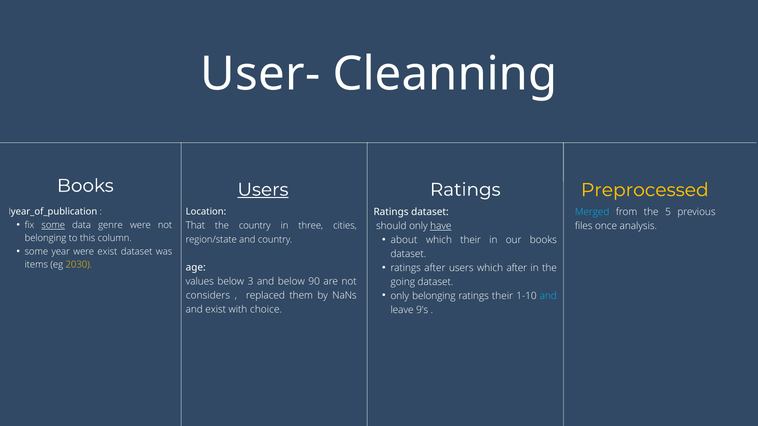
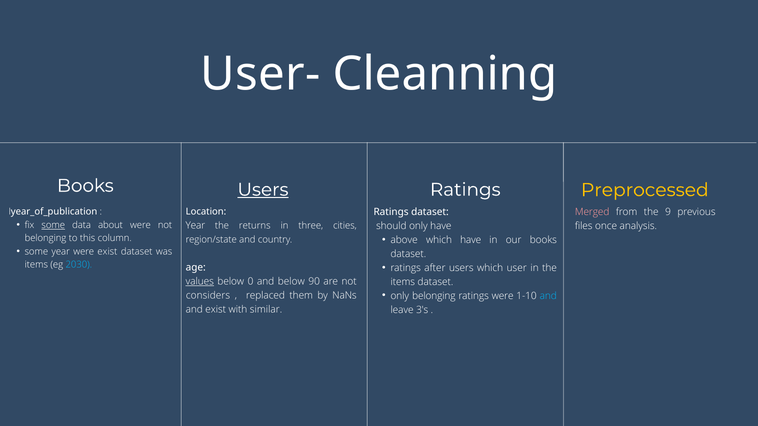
Merged colour: light blue -> pink (592, 212)
5: 5 -> 9 (668, 212)
genre: genre -> about (111, 225)
That: That -> Year (195, 226)
the country: country -> returns (255, 226)
have underline: present -> none (441, 226)
about: about -> above (404, 240)
which their: their -> have (471, 240)
2030 colour: yellow -> light blue (79, 265)
which after: after -> user (517, 268)
values underline: none -> present (200, 282)
3: 3 -> 0 (251, 282)
going: going -> items (403, 282)
ratings their: their -> were (503, 296)
choice: choice -> similar (266, 310)
9's: 9's -> 3's (422, 310)
